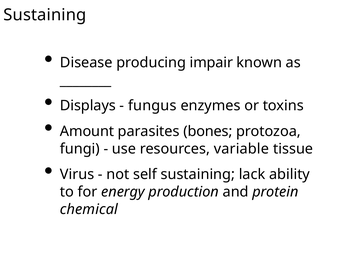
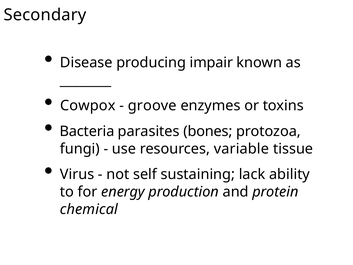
Sustaining: Sustaining -> Secondary (45, 15)
Displays: Displays -> Cowpox (88, 106)
fungus: fungus -> groove (152, 106)
Amount: Amount -> Bacteria (87, 131)
